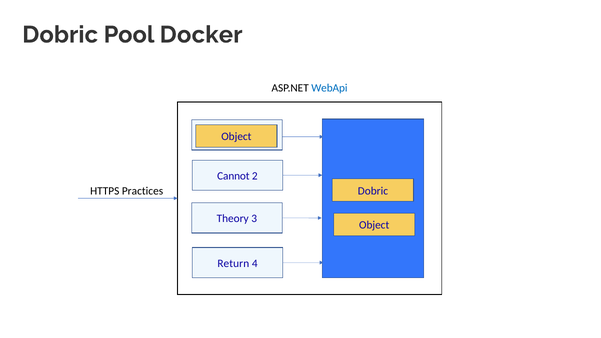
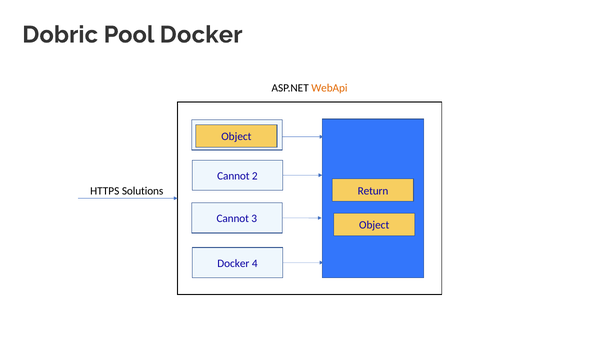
WebApi colour: blue -> orange (329, 88)
Dobric: Dobric -> Return (373, 191)
Practices: Practices -> Solutions (143, 191)
Theory: Theory -> Cannot (233, 219)
Return: Return -> Docker (233, 263)
